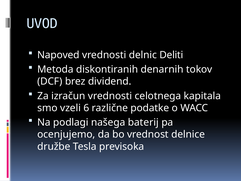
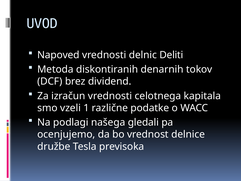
6: 6 -> 1 (86, 108)
baterij: baterij -> gledali (143, 122)
